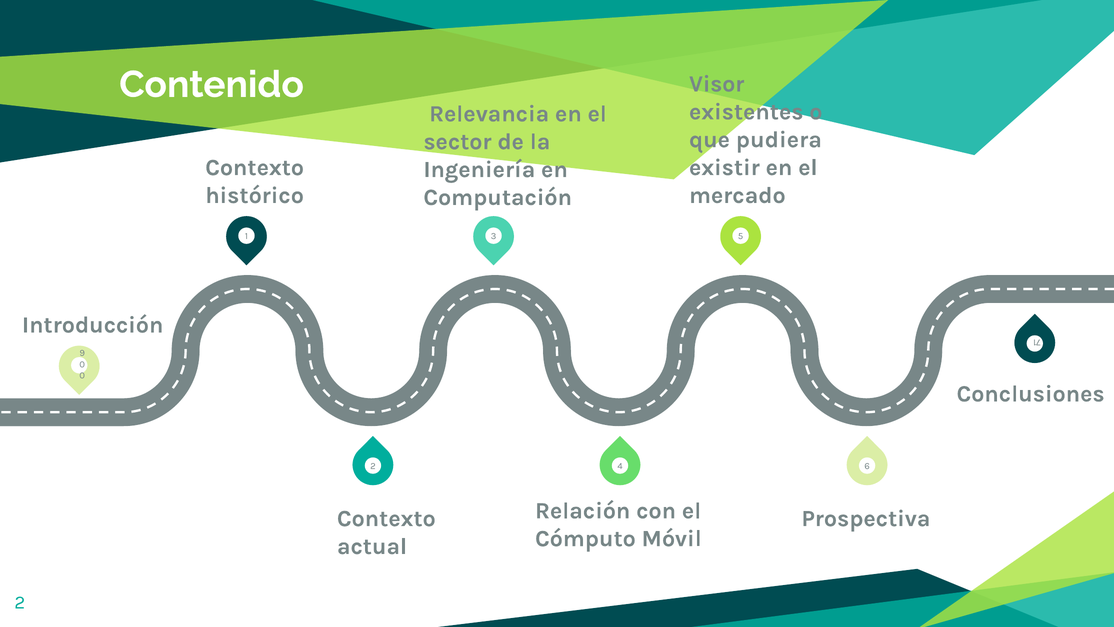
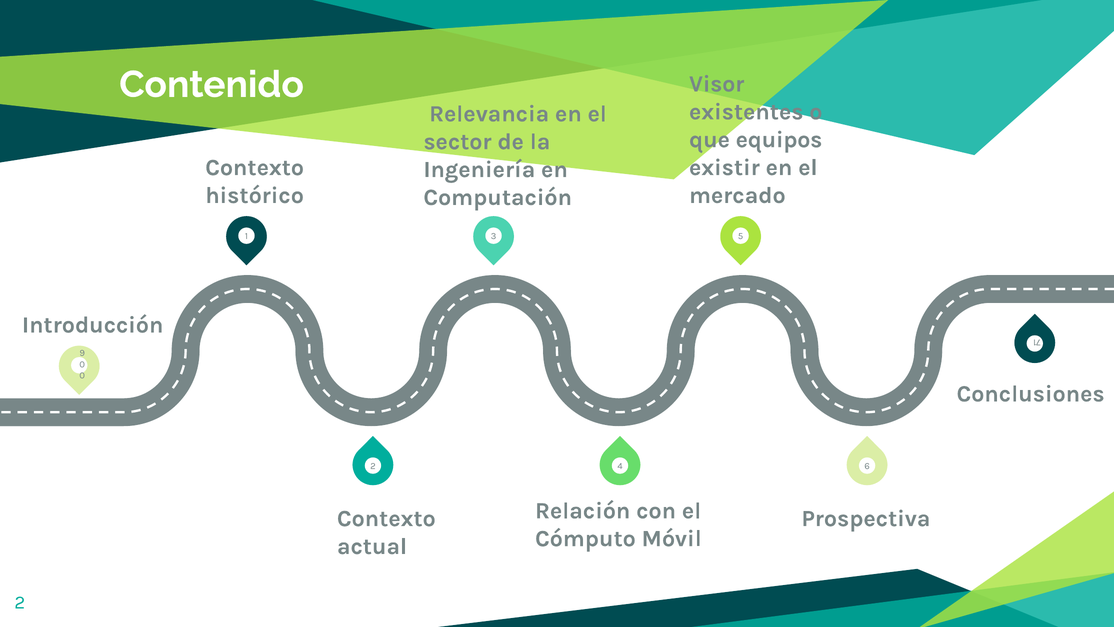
pudiera: pudiera -> equipos (779, 139)
